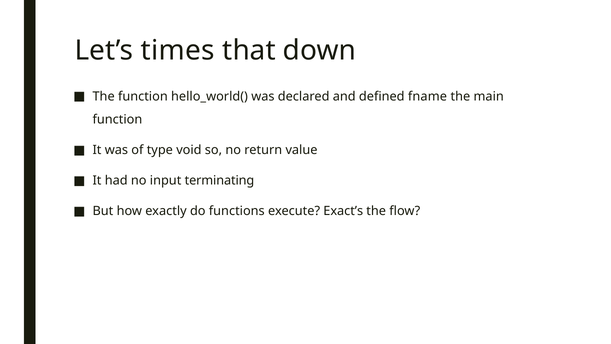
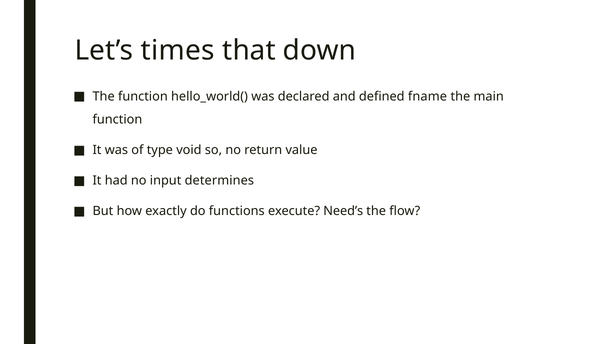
terminating: terminating -> determines (219, 180)
Exact’s: Exact’s -> Need’s (343, 211)
